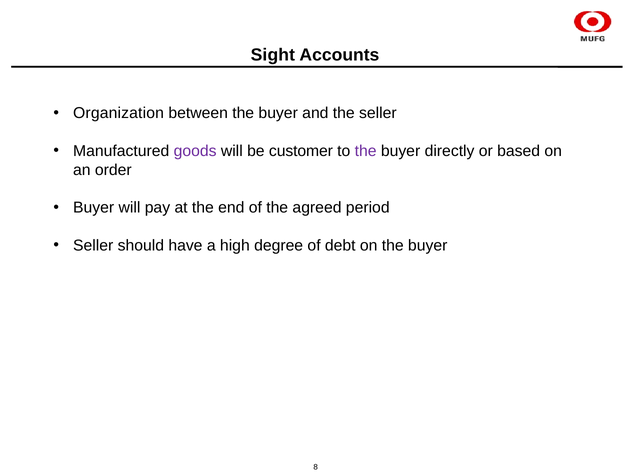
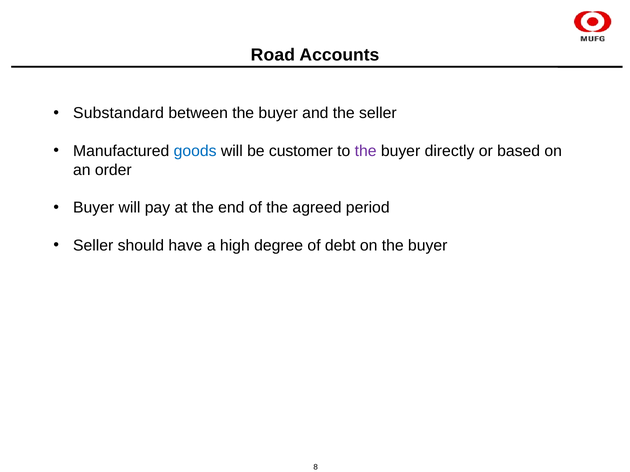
Sight: Sight -> Road (273, 55)
Organization: Organization -> Substandard (119, 113)
goods colour: purple -> blue (195, 151)
